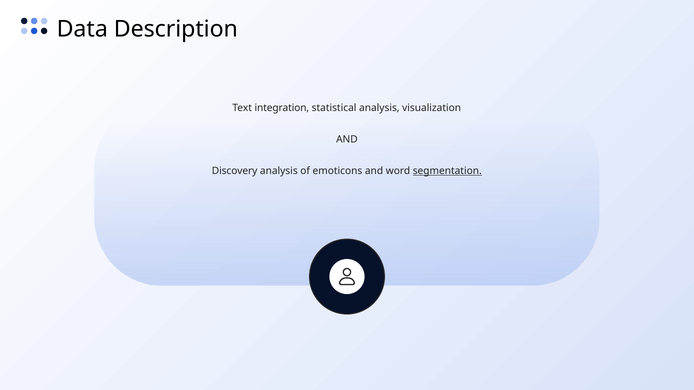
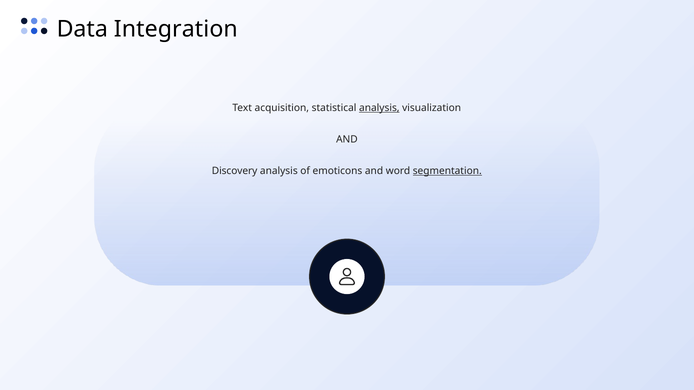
Description: Description -> Integration (176, 29)
integration: integration -> acquisition (282, 108)
analysis underline: none -> present (379, 108)
